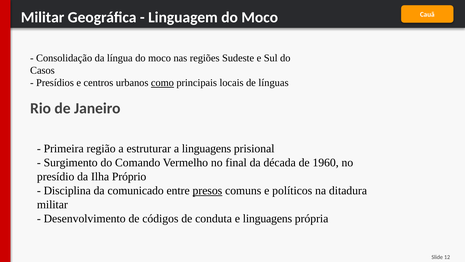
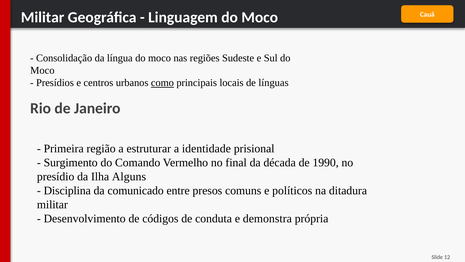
Casos: Casos -> Moco (42, 70)
a linguagens: linguagens -> identidade (206, 149)
1960: 1960 -> 1990 (326, 162)
Próprio: Próprio -> Alguns (129, 176)
presos underline: present -> none (207, 190)
e linguagens: linguagens -> demonstra (267, 218)
